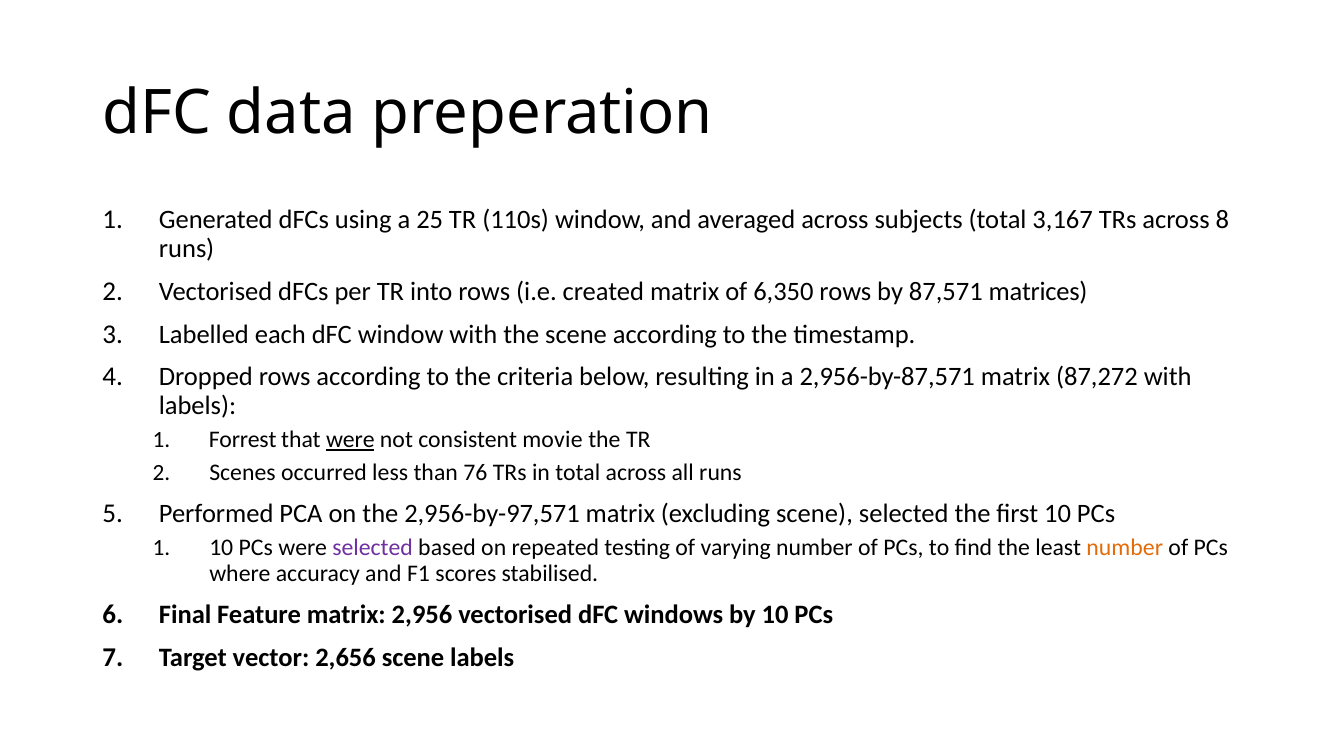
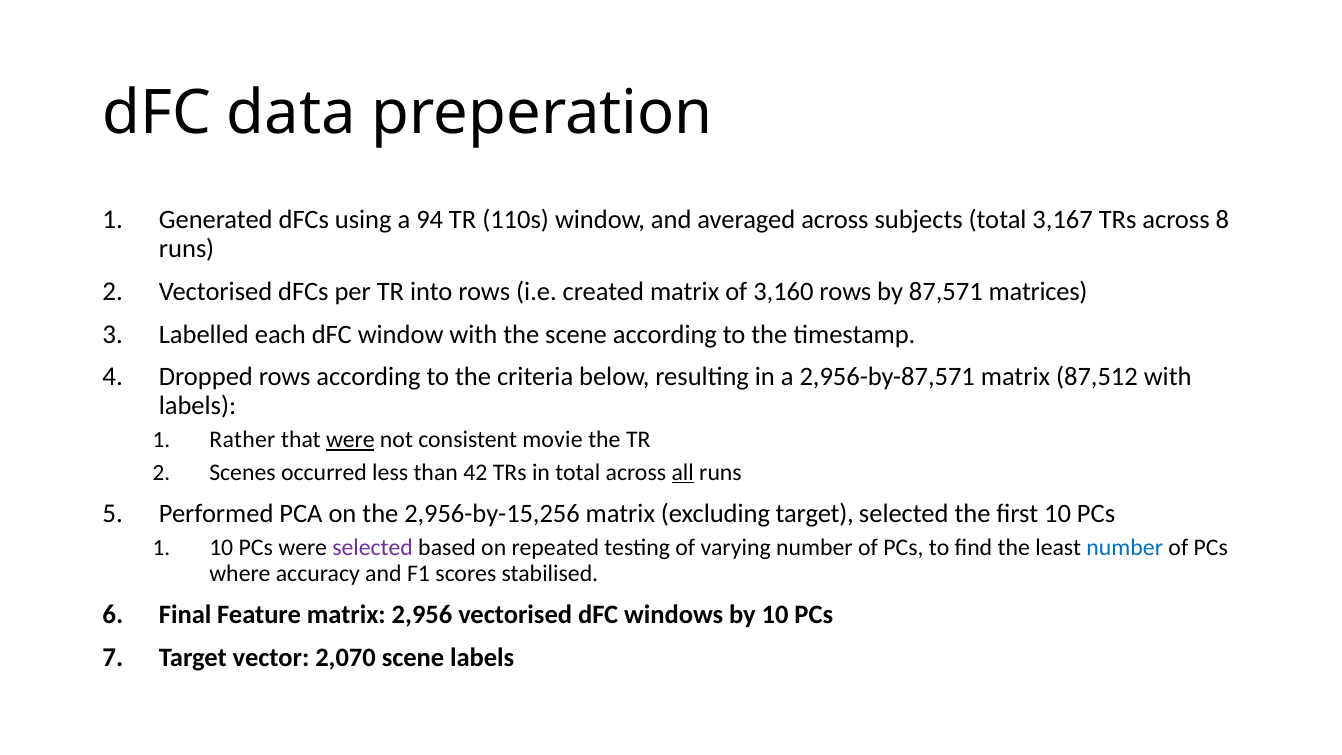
25: 25 -> 94 (430, 220)
6,350: 6,350 -> 3,160 (783, 292)
87,272: 87,272 -> 87,512 (1097, 377)
Forrest: Forrest -> Rather (242, 440)
76: 76 -> 42 (475, 472)
all underline: none -> present (683, 472)
2,956-by-97,571: 2,956-by-97,571 -> 2,956-by-15,256 (492, 514)
excluding scene: scene -> target (815, 514)
number colour: orange -> blue (1125, 548)
2,656: 2,656 -> 2,070 (346, 657)
